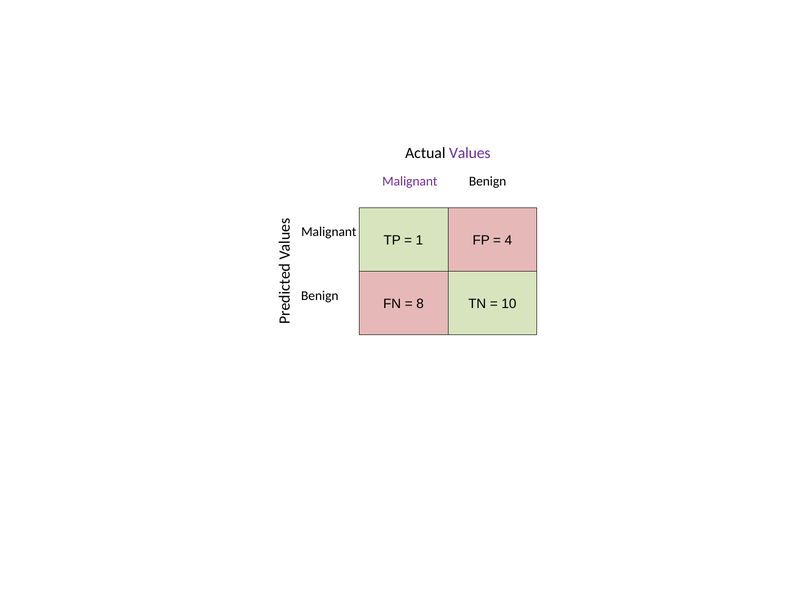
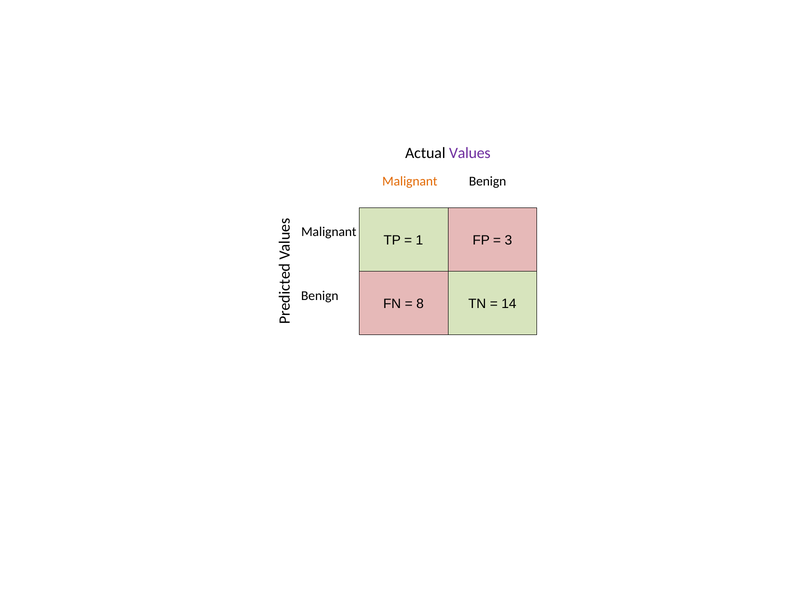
Malignant colour: purple -> orange (410, 181)
4: 4 -> 3 (508, 240)
10: 10 -> 14 (509, 304)
